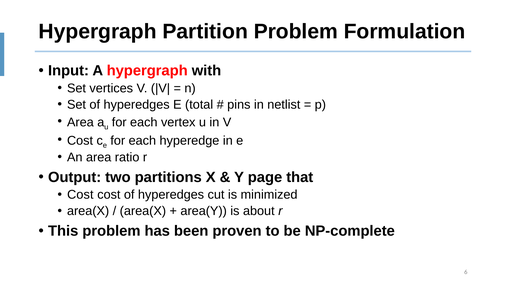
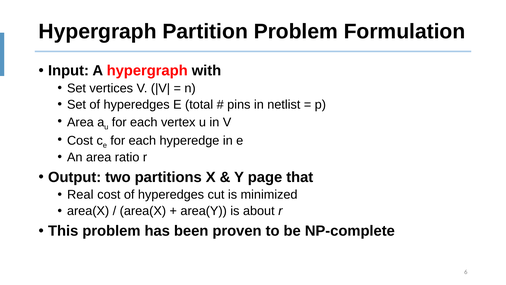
Cost: Cost -> Real (80, 194)
